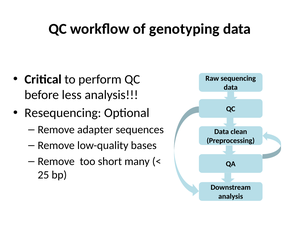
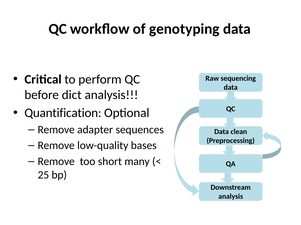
less: less -> dict (72, 95)
Resequencing: Resequencing -> Quantification (63, 113)
